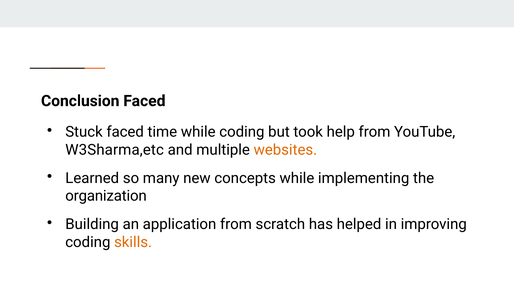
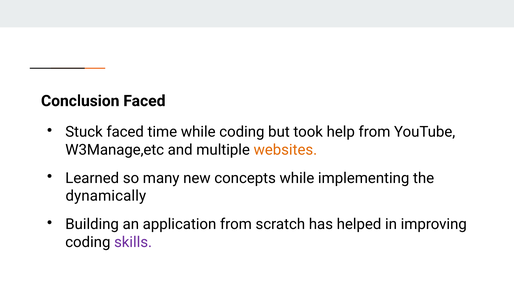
W3Sharma,etc: W3Sharma,etc -> W3Manage,etc (115, 150)
organization: organization -> dynamically (106, 196)
skills colour: orange -> purple (133, 242)
